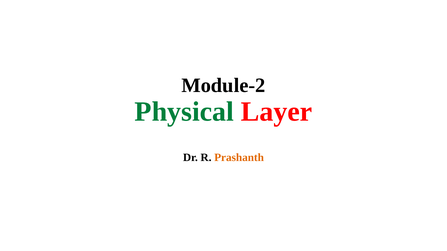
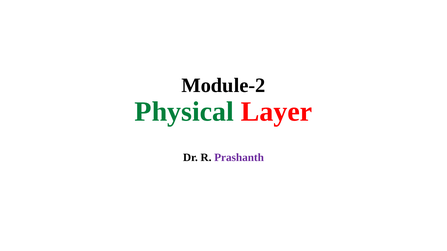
Prashanth colour: orange -> purple (239, 158)
